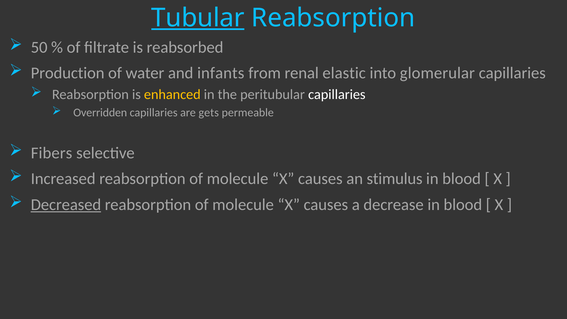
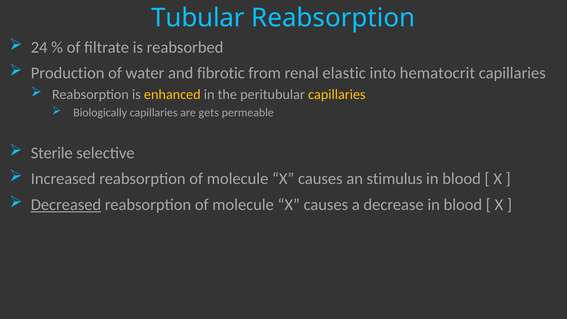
Tubular underline: present -> none (198, 18)
50: 50 -> 24 (39, 47)
infants: infants -> fibrotic (221, 73)
glomerular: glomerular -> hematocrit (437, 73)
capillaries colour: white -> yellow (337, 94)
Overridden: Overridden -> Biologically (100, 113)
Fibers: Fibers -> Sterile (52, 153)
